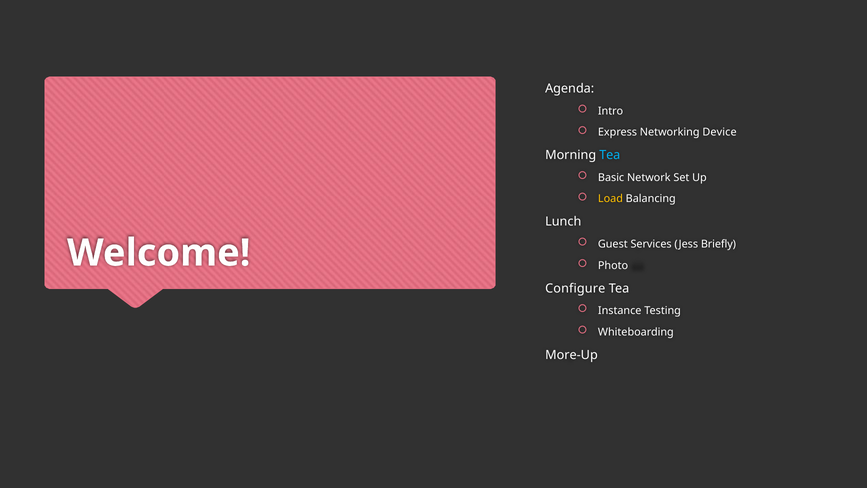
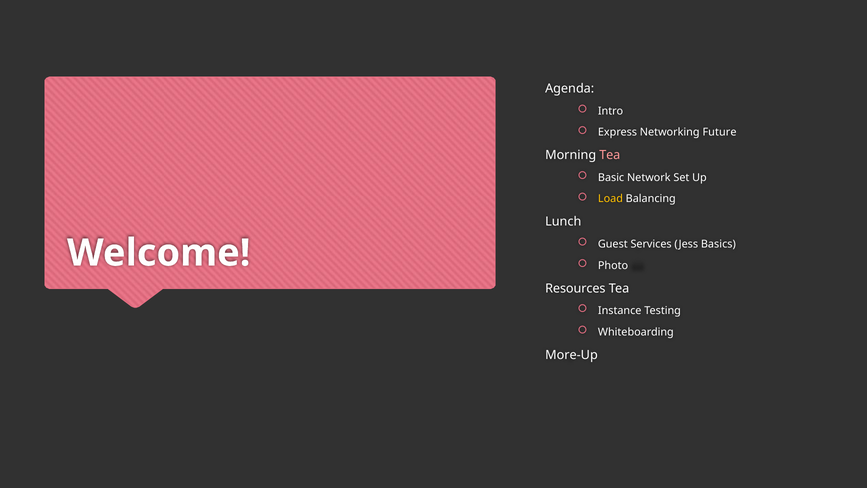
Device: Device -> Future (720, 132)
Tea colour: light blue -> pink (610, 155)
Briefly: Briefly -> Basics (718, 244)
Configure: Configure -> Resources (575, 288)
